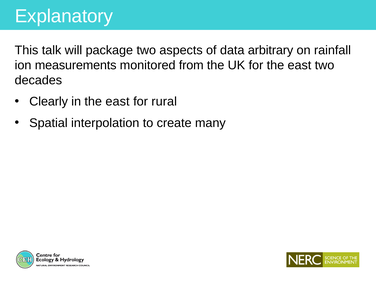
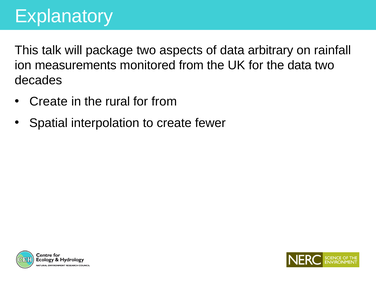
for the east: east -> data (300, 65)
Clearly: Clearly -> Create (49, 102)
in the east: east -> rural (118, 102)
for rural: rural -> from (164, 102)
many: many -> fewer (210, 123)
